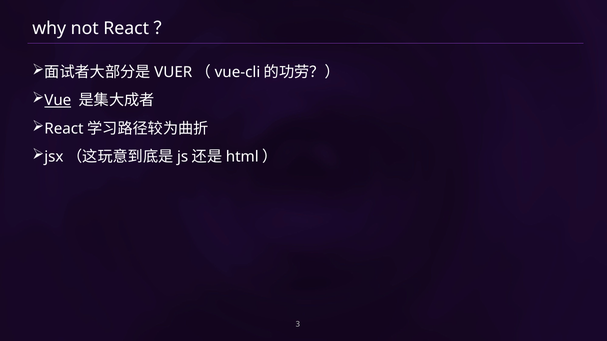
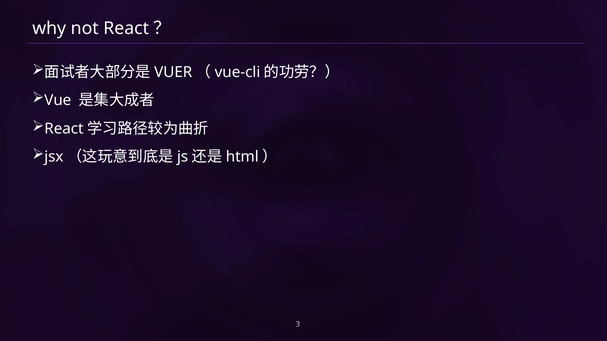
Vue underline: present -> none (58, 101)
